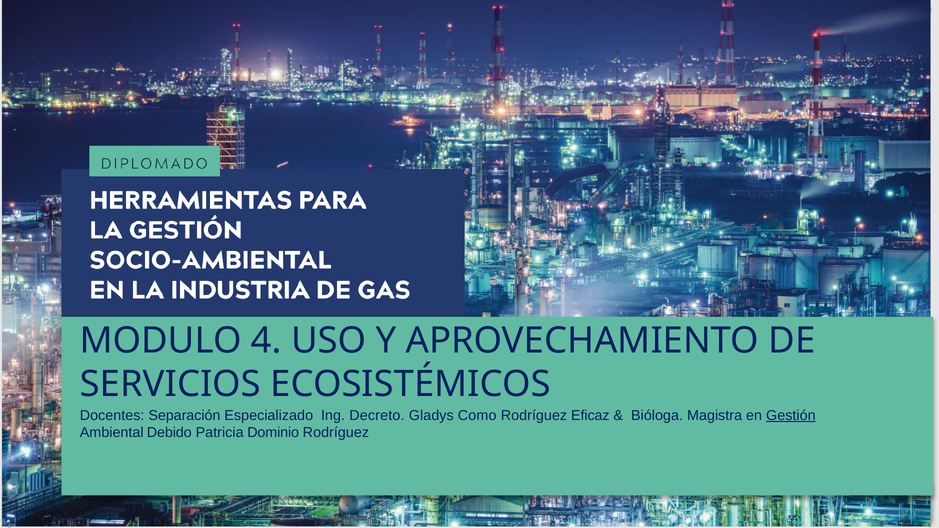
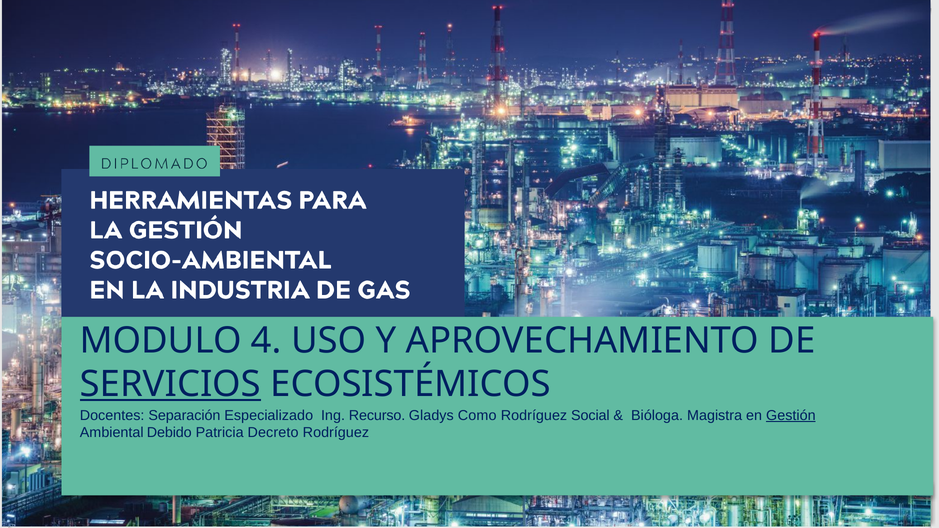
SERVICIOS underline: none -> present (170, 384)
Decreto: Decreto -> Recurso (377, 415)
Eficaz: Eficaz -> Social (590, 415)
Dominio: Dominio -> Decreto (273, 433)
